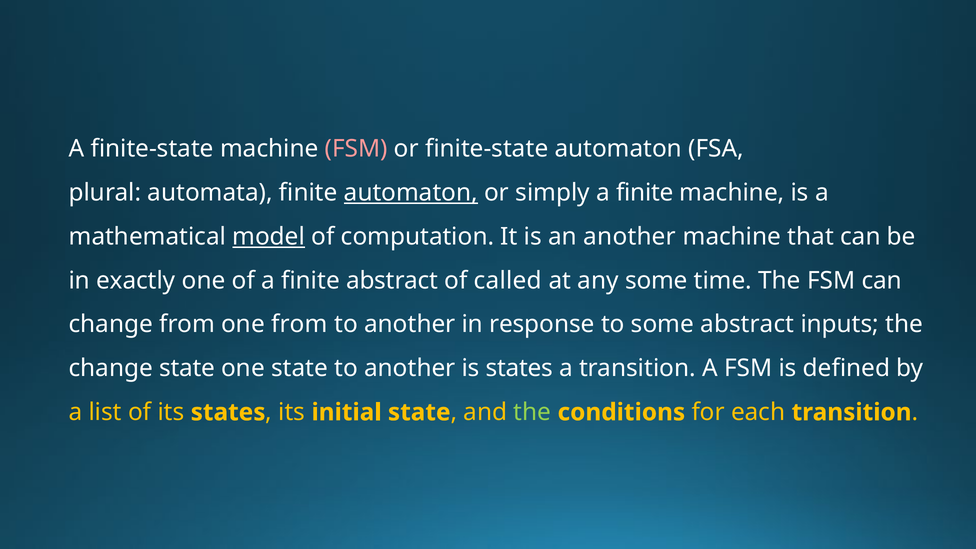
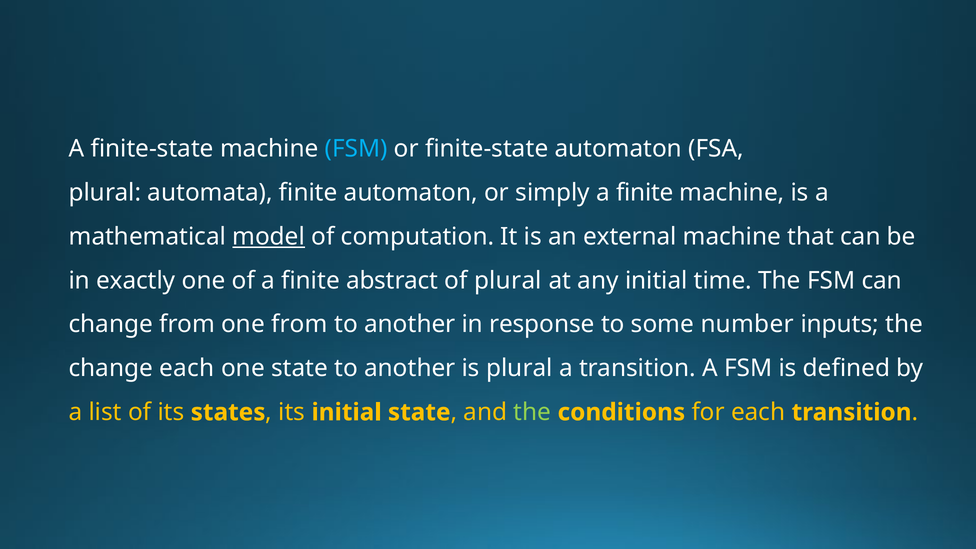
FSM colour: pink -> light blue (356, 149)
automaton underline: present -> none (411, 193)
an another: another -> external (630, 237)
of called: called -> plural (508, 281)
any some: some -> initial (656, 281)
some abstract: abstract -> number (747, 324)
change state: state -> each (187, 368)
is states: states -> plural (519, 368)
